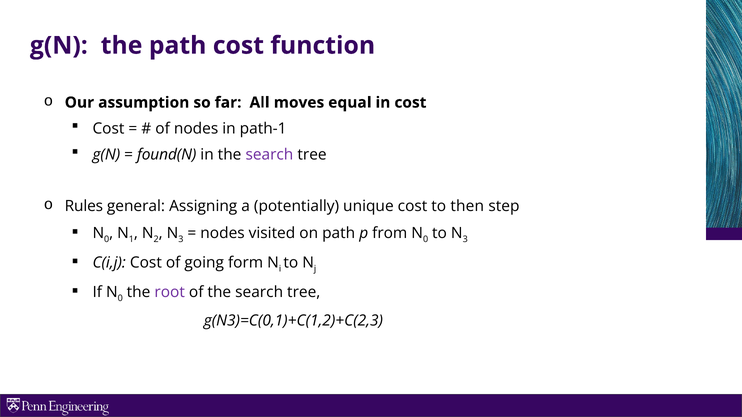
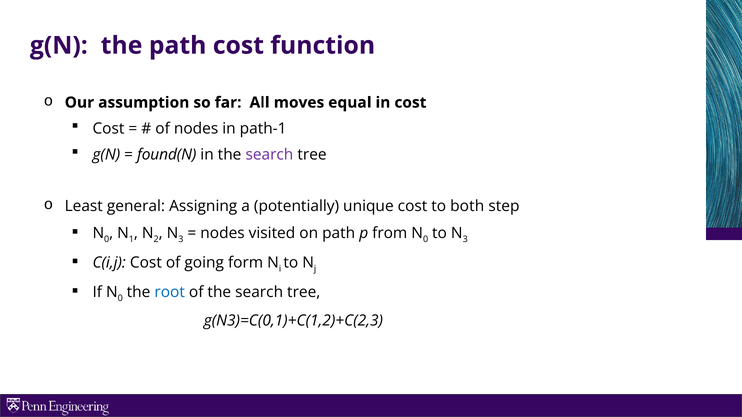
Rules: Rules -> Least (84, 206)
then: then -> both (467, 206)
root colour: purple -> blue (170, 293)
